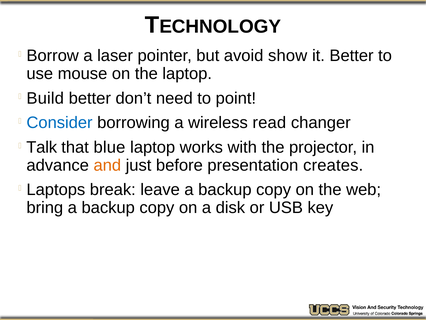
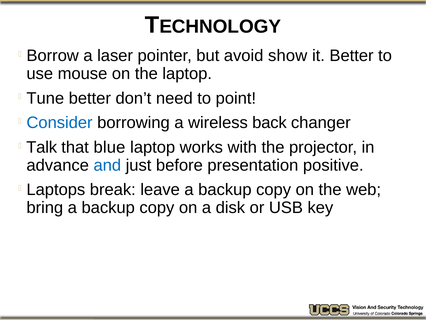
Build: Build -> Tune (45, 98)
read: read -> back (269, 123)
and colour: orange -> blue (107, 165)
creates: creates -> positive (333, 165)
